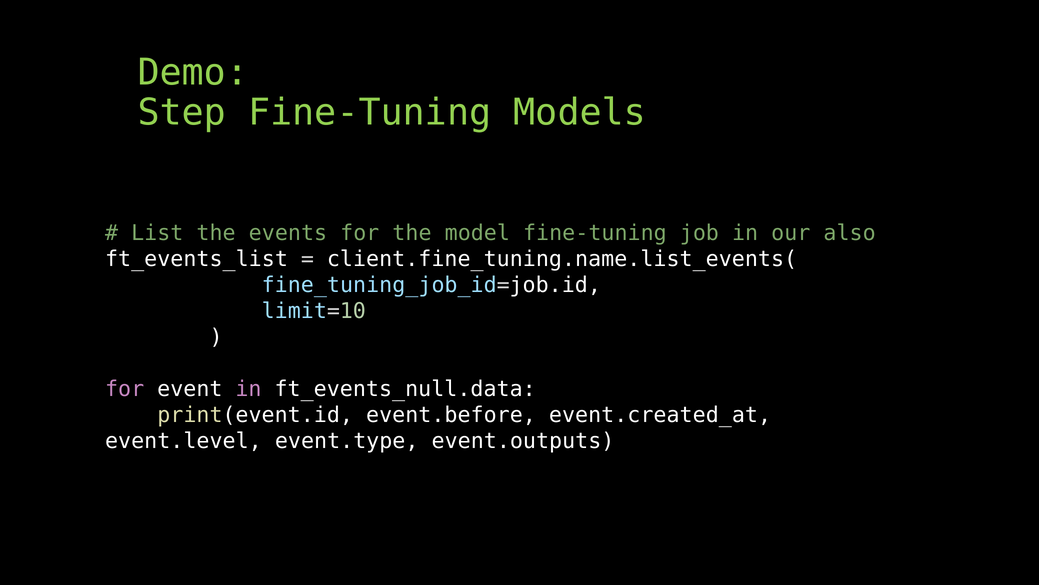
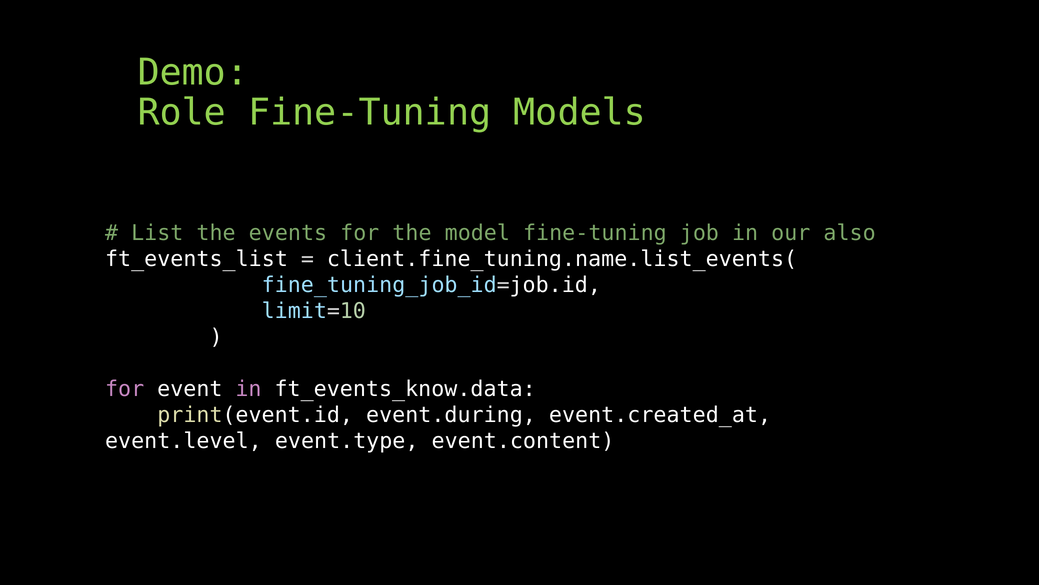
Step: Step -> Role (182, 112)
ft_events_null.data: ft_events_null.data -> ft_events_know.data (405, 389)
event.before: event.before -> event.during (451, 415)
event.outputs: event.outputs -> event.content (523, 441)
